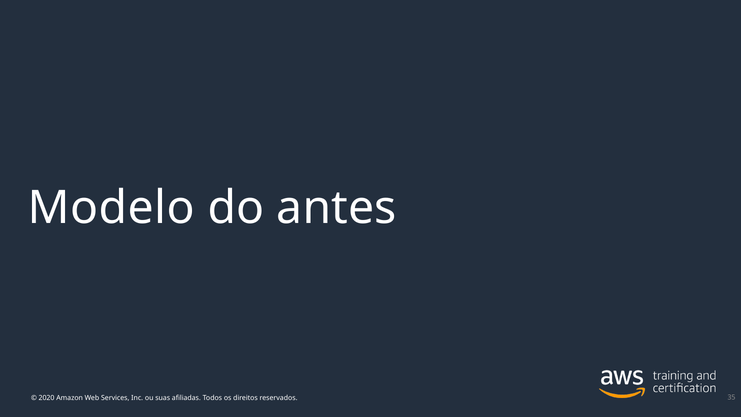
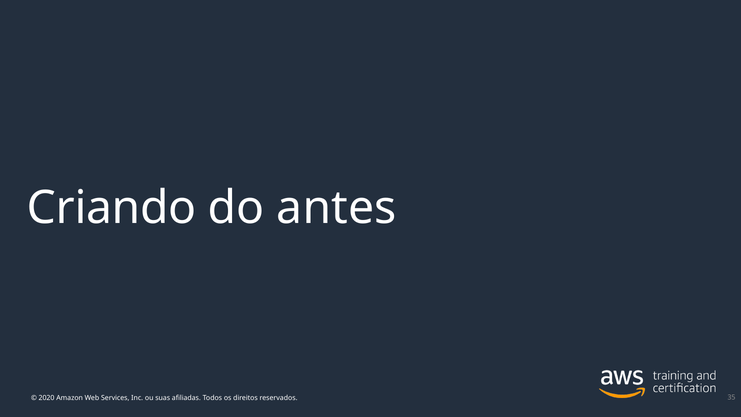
Modelo: Modelo -> Criando (112, 208)
